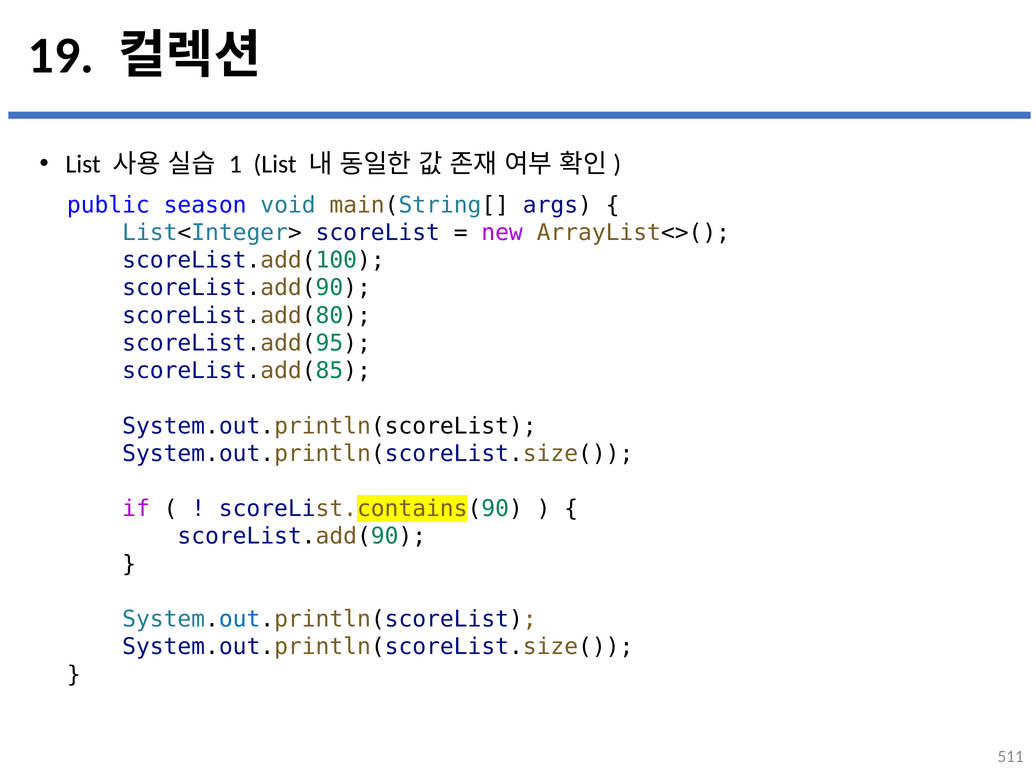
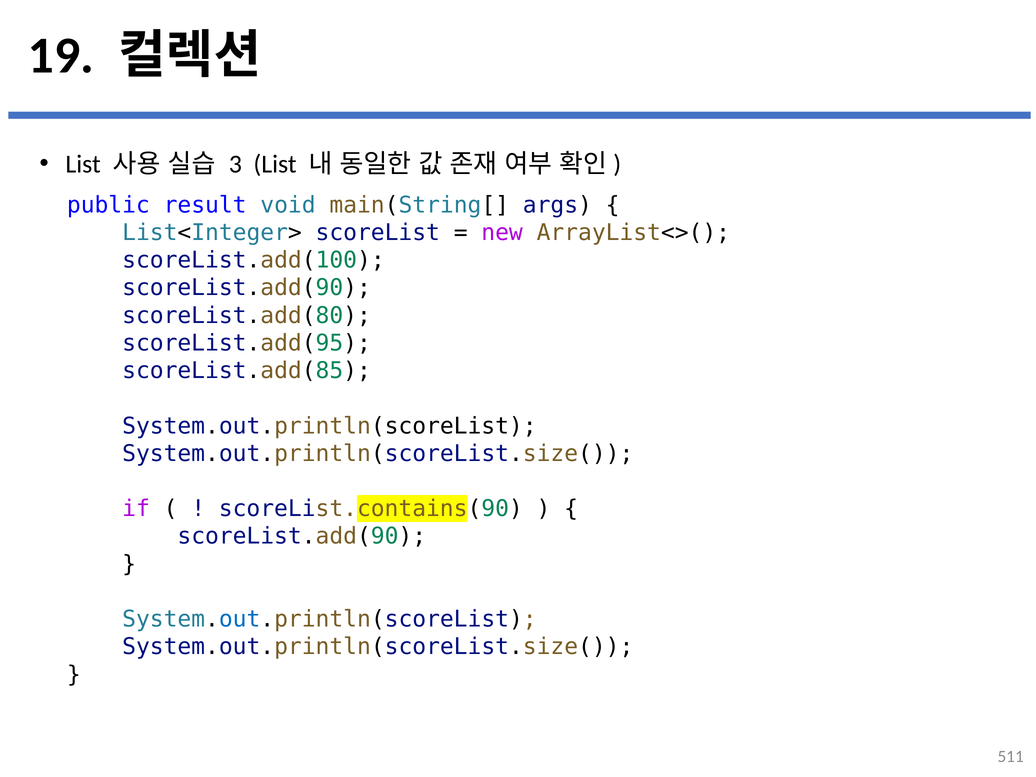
1: 1 -> 3 (235, 164)
season: season -> result (205, 205)
